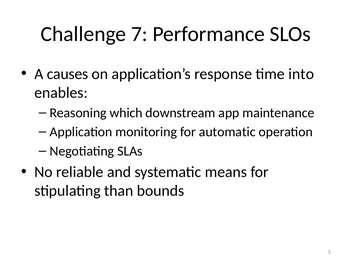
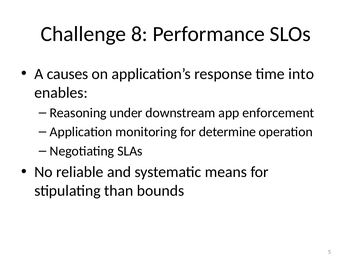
7: 7 -> 8 (139, 34)
which: which -> under (126, 113)
maintenance: maintenance -> enforcement (278, 113)
automatic: automatic -> determine (227, 132)
